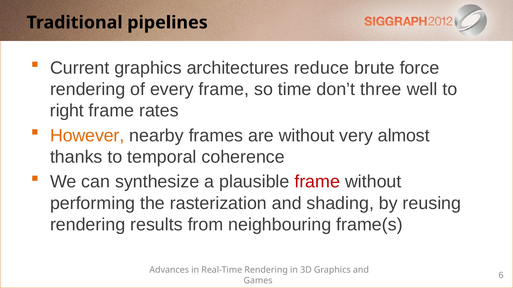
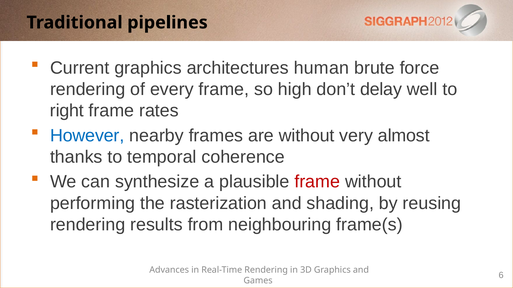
reduce: reduce -> human (321, 68)
time: time -> high (295, 89)
three: three -> delay (381, 89)
However colour: orange -> blue (87, 136)
